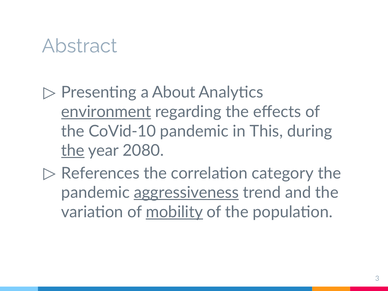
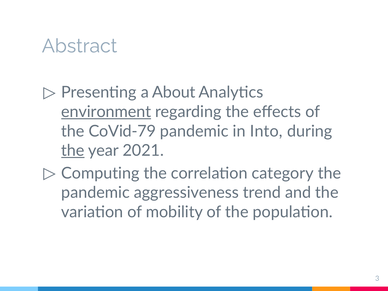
CoVid-10: CoVid-10 -> CoVid-79 (122, 131)
This: This -> Into (266, 131)
2080: 2080 -> 2021 (143, 151)
References: References -> Computing (100, 173)
aggressiveness underline: present -> none (186, 193)
mobility underline: present -> none (174, 212)
